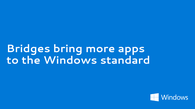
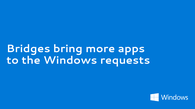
standard: standard -> requests (125, 61)
